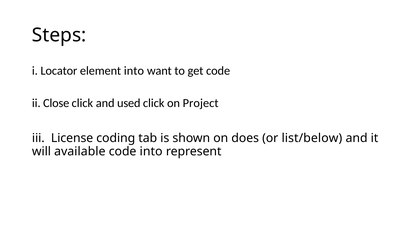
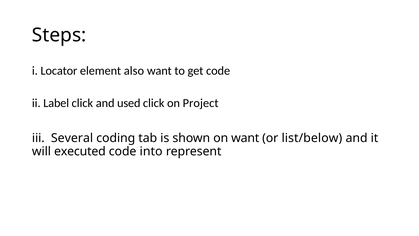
element into: into -> also (134, 71)
Close: Close -> Label (56, 103)
License: License -> Several (72, 138)
on does: does -> want (245, 138)
available: available -> executed (80, 151)
